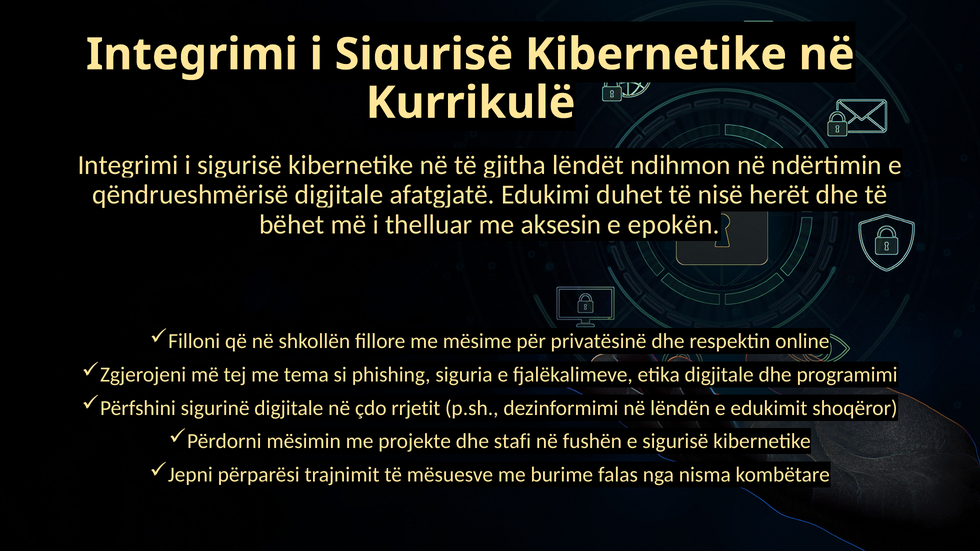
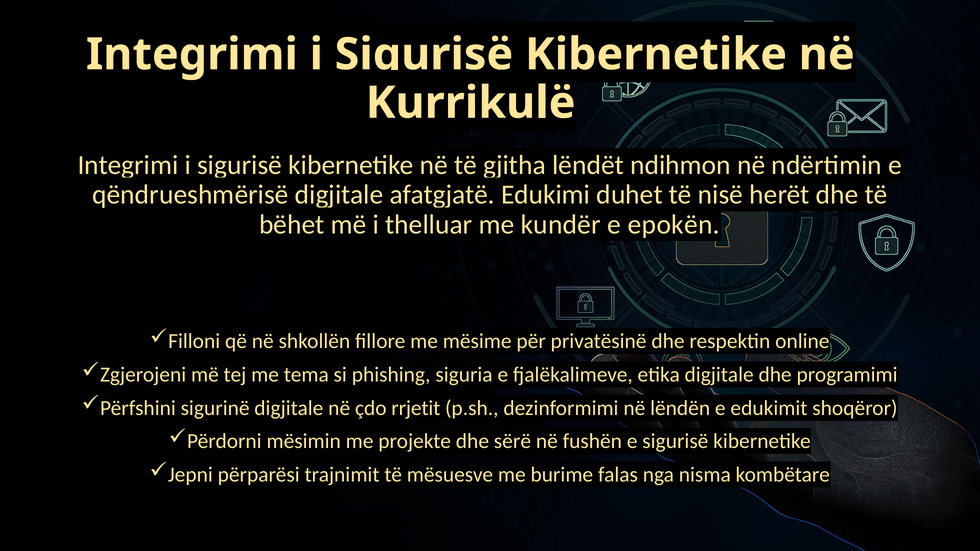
aksesin: aksesin -> kundër (561, 225)
stafi: stafi -> sërë (512, 442)
